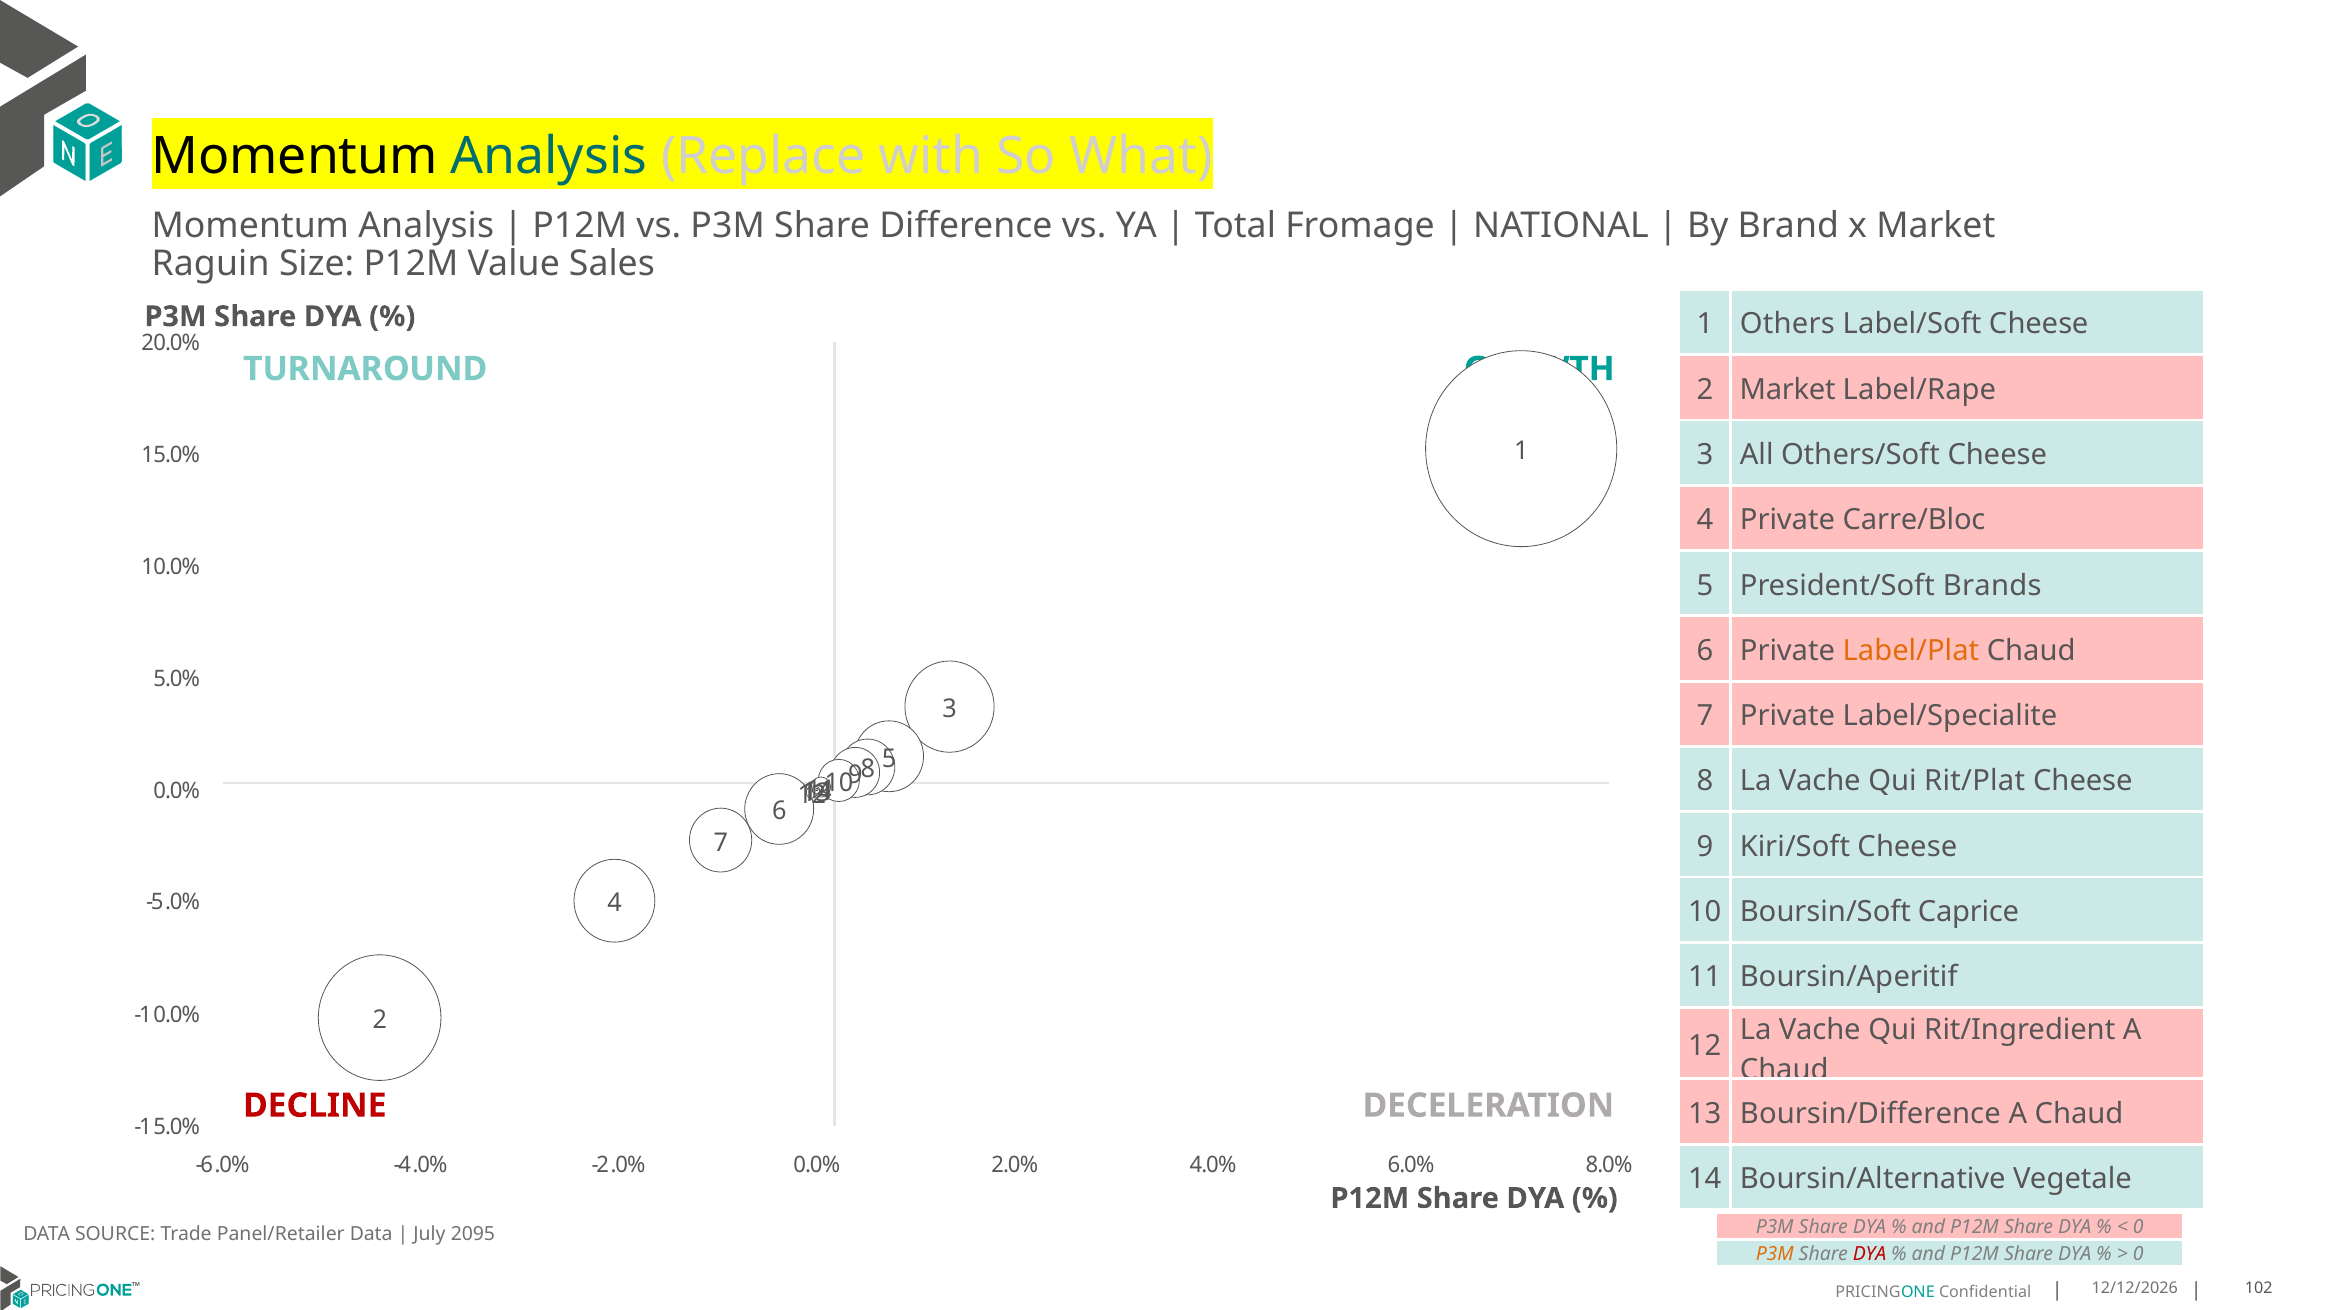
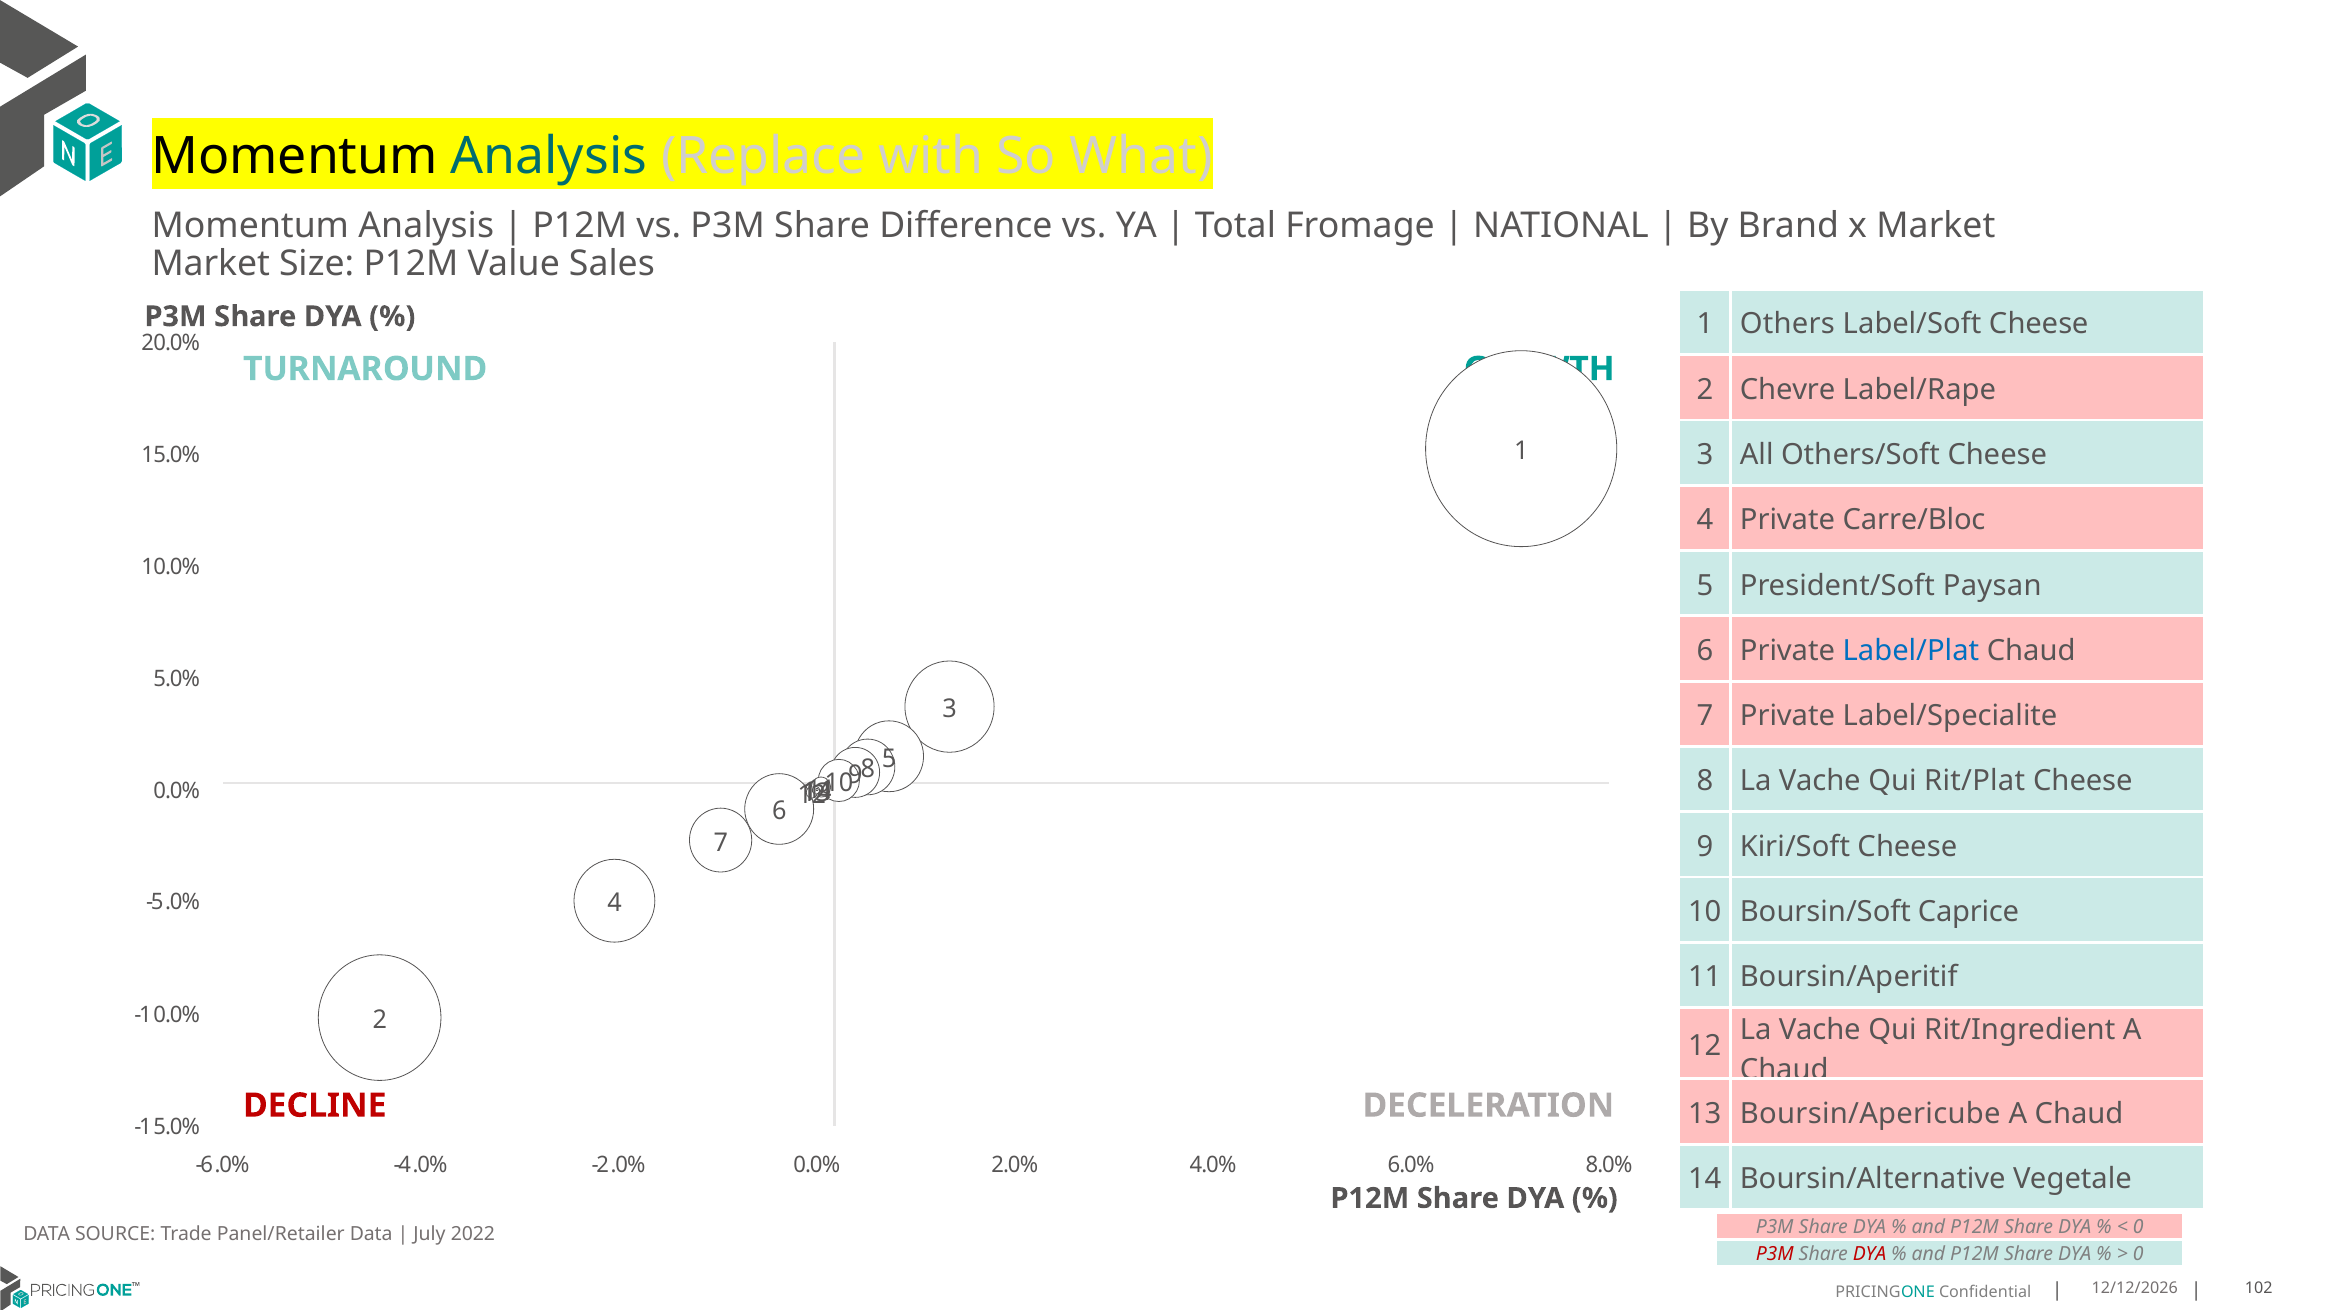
Raguin: Raguin -> Market (211, 264)
2 Market: Market -> Chevre (1788, 390)
Brands: Brands -> Paysan (1992, 586)
Label/Plat colour: orange -> blue (1911, 651)
Boursin/Difference: Boursin/Difference -> Boursin/Apericube (1870, 1114)
2095: 2095 -> 2022 (473, 1234)
P3M colour: orange -> red (1775, 1254)
